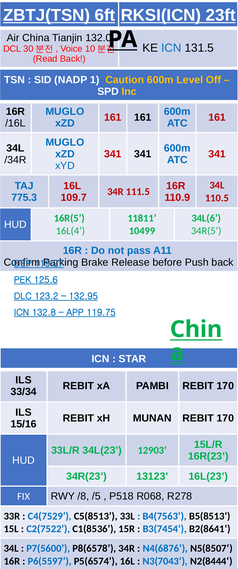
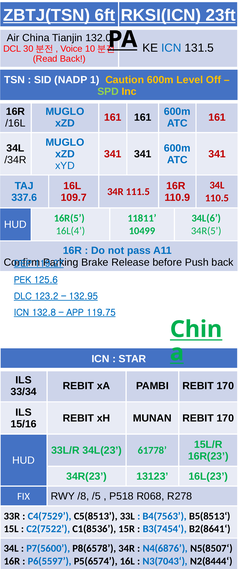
SPD colour: white -> light green (108, 92)
775.3: 775.3 -> 337.6 (24, 198)
12903: 12903 -> 61778 (152, 451)
